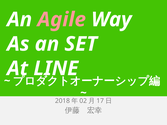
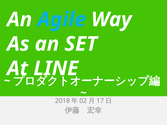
Agile colour: pink -> light blue (62, 20)
